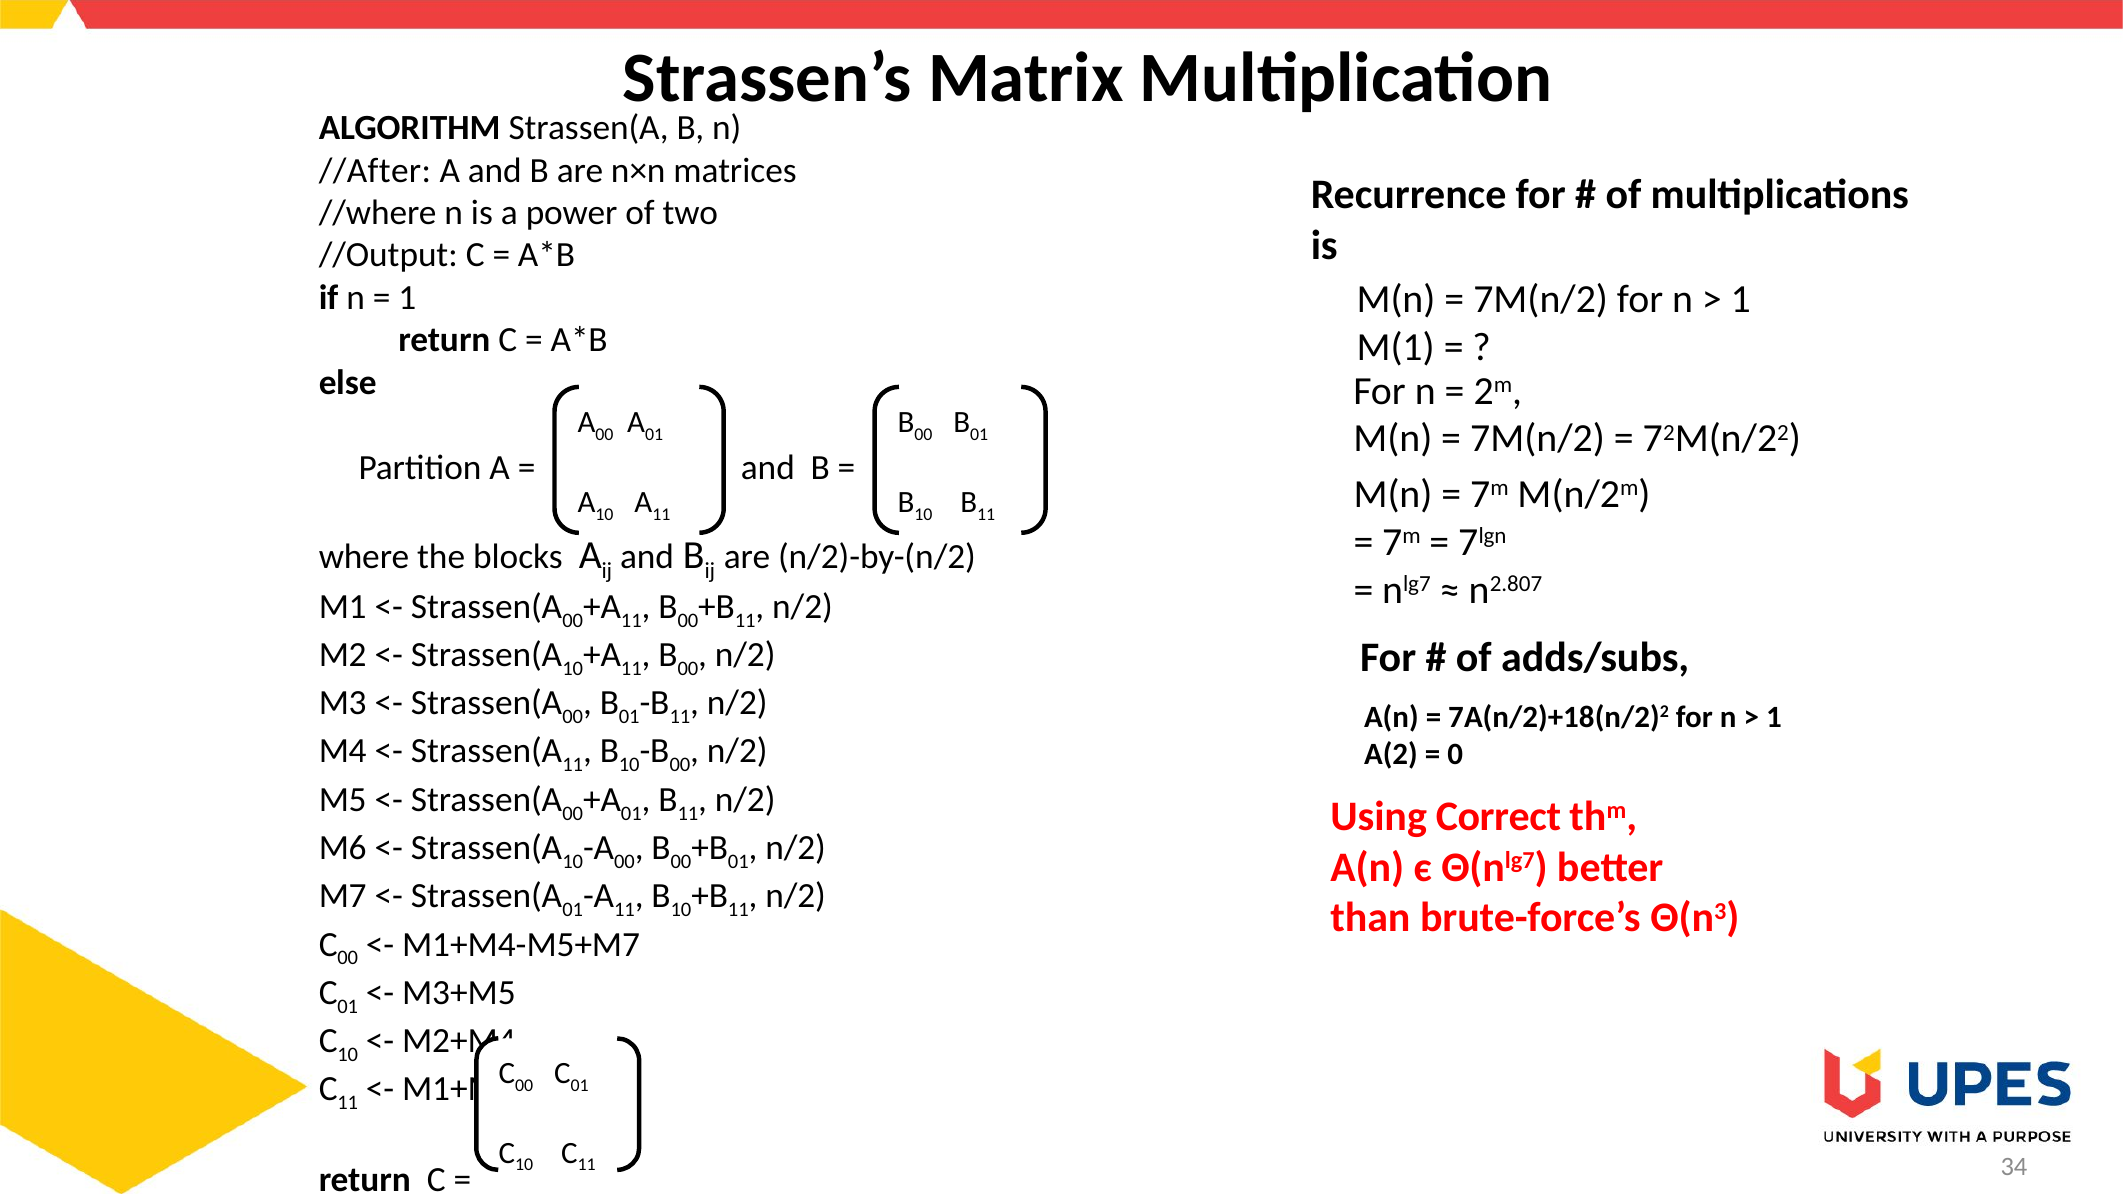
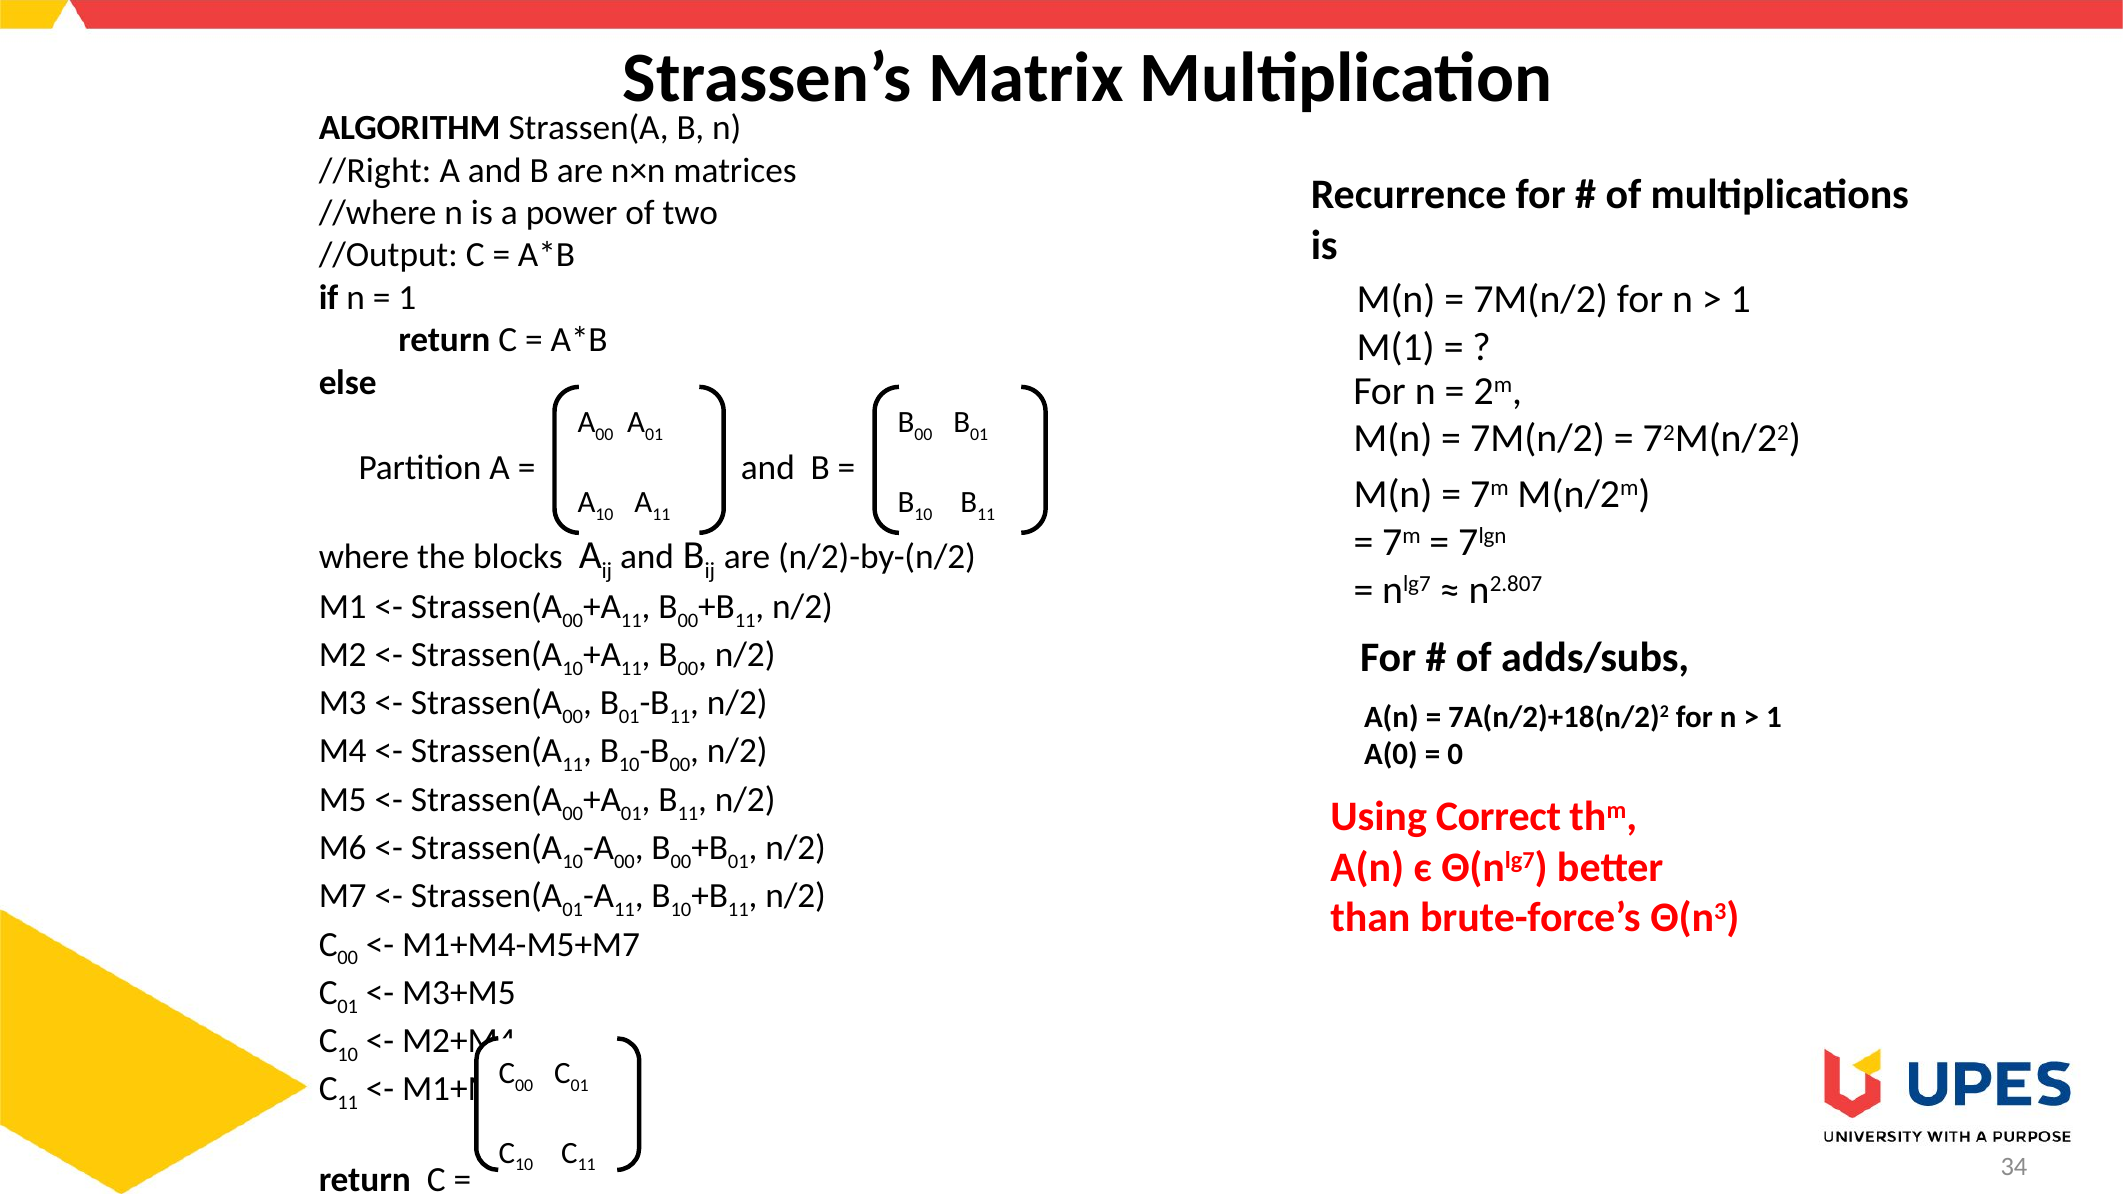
//After: //After -> //Right (375, 170)
A(2: A(2 -> A(0 (1391, 754)
